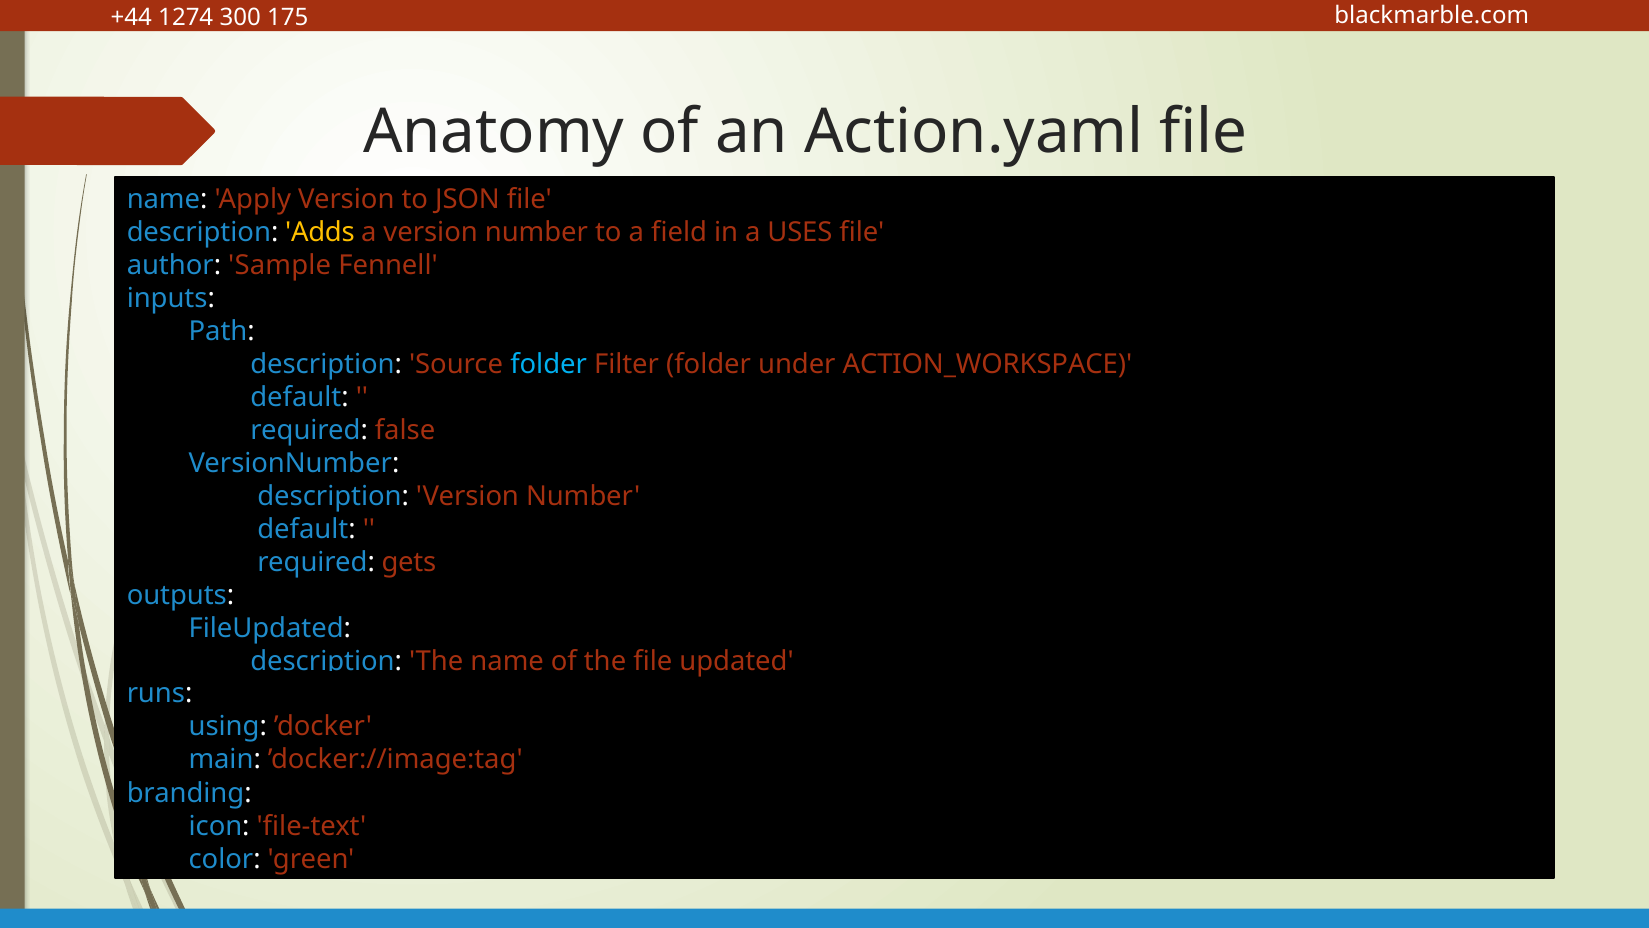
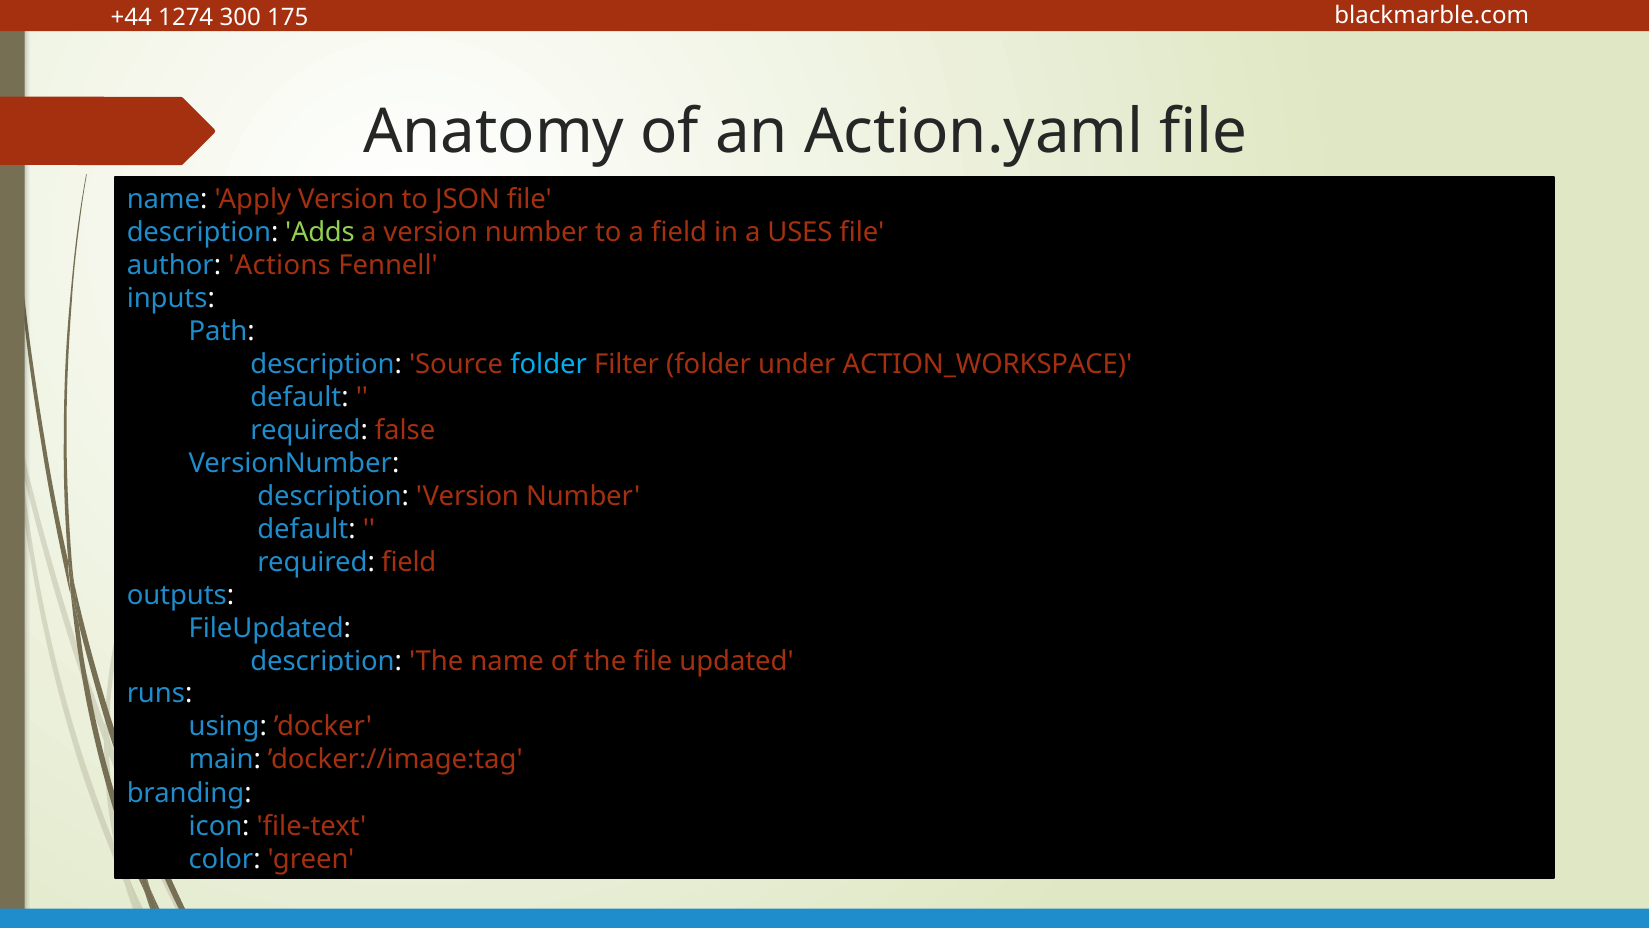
Adds colour: yellow -> light green (320, 232)
Sample: Sample -> Actions (280, 265)
required gets: gets -> field (409, 562)
